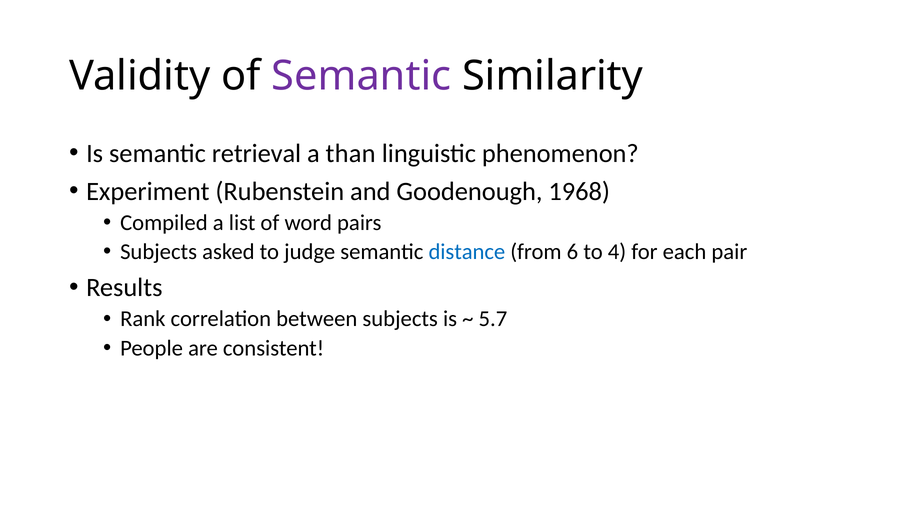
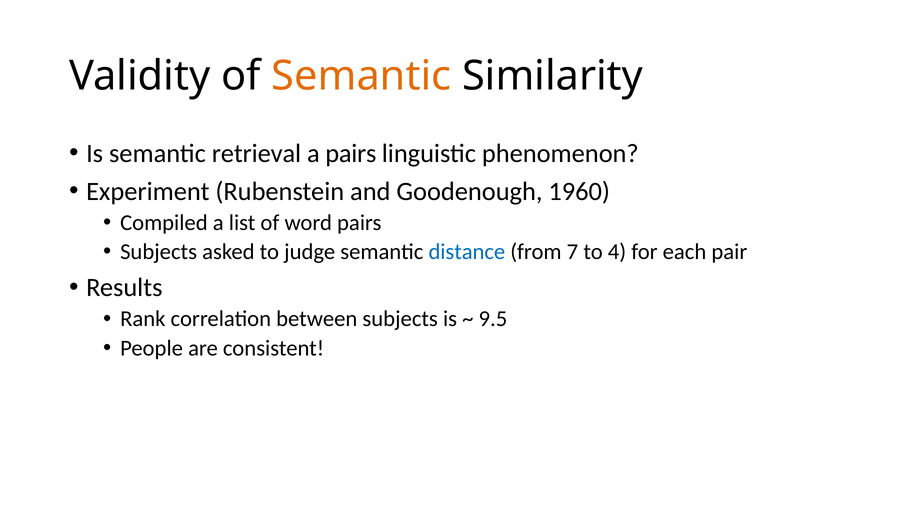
Semantic colour: purple -> orange (361, 76)
a than: than -> pairs (351, 153)
1968: 1968 -> 1960 (579, 191)
6: 6 -> 7 (572, 252)
5.7: 5.7 -> 9.5 (493, 319)
